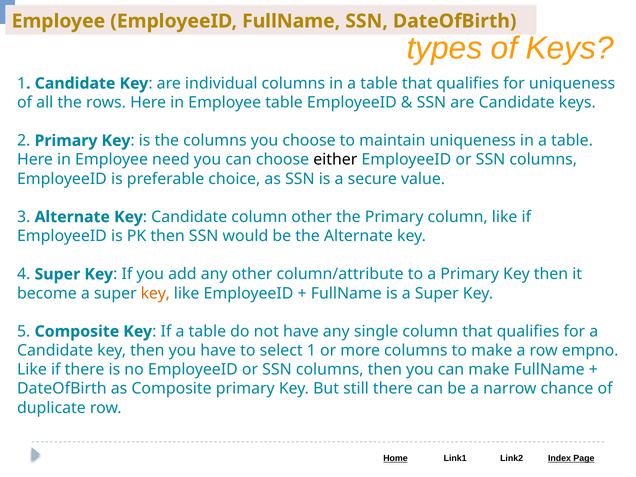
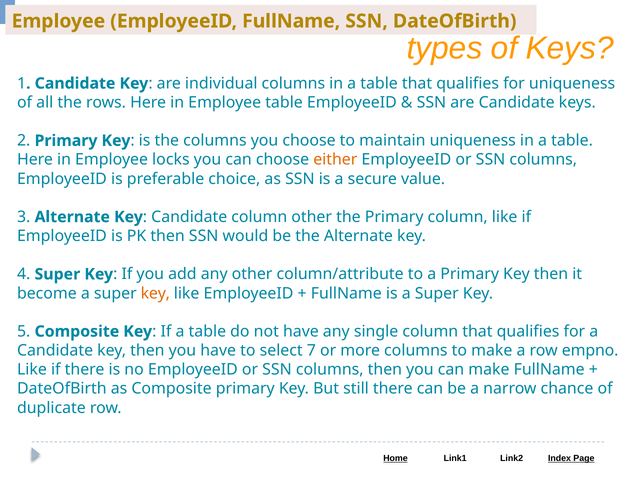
need: need -> locks (171, 160)
either colour: black -> orange (335, 160)
select 1: 1 -> 7 (311, 351)
